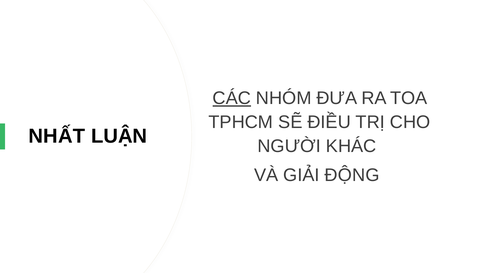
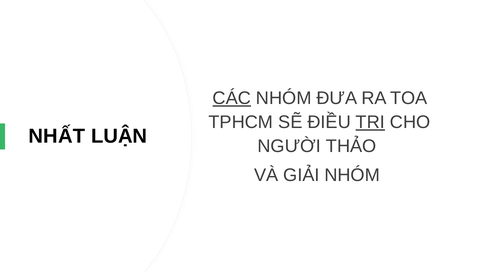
TRỊ underline: none -> present (370, 122)
KHÁC: KHÁC -> THẢO (351, 146)
GIẢI ĐỘNG: ĐỘNG -> NHÓM (352, 175)
